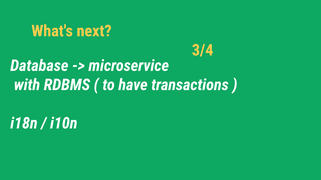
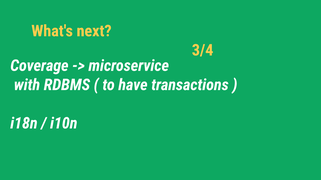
Database: Database -> Coverage (39, 66)
